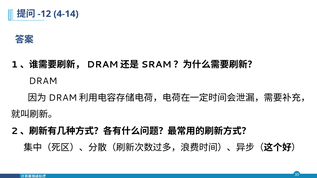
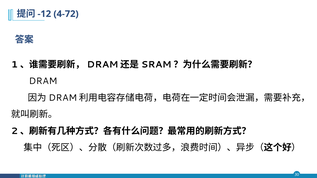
4-14: 4-14 -> 4-72 (66, 14)
